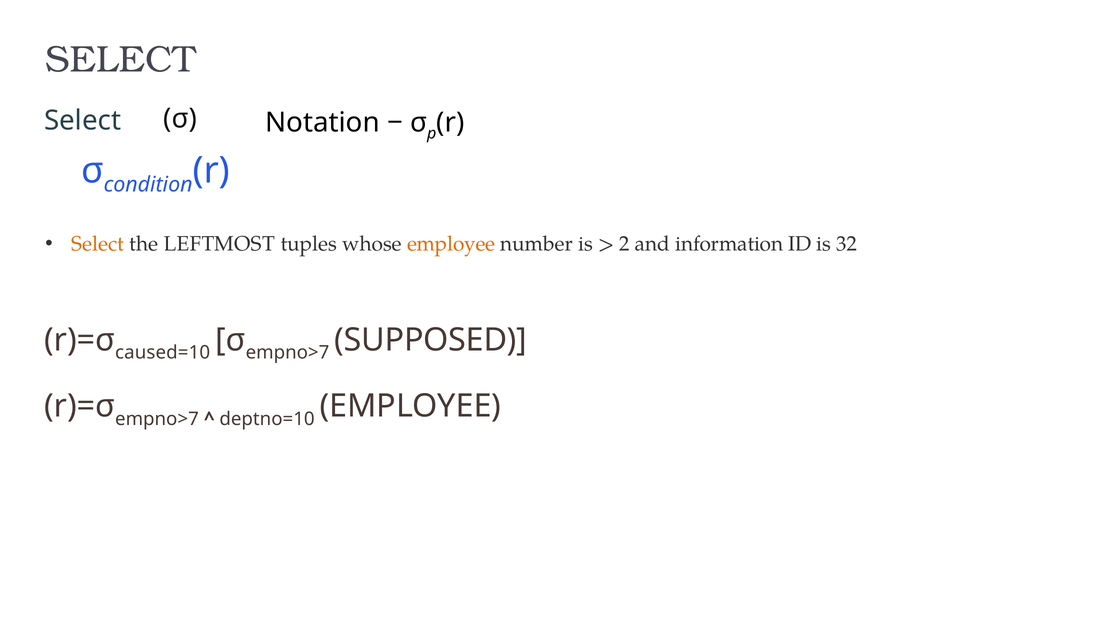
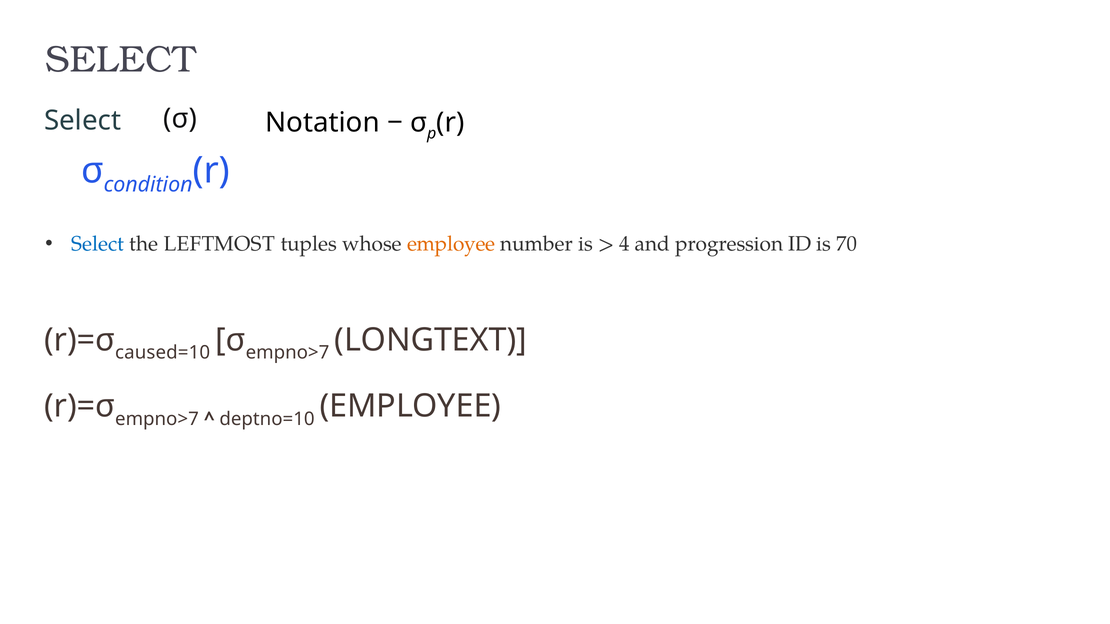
Select colour: orange -> blue (98, 244)
2: 2 -> 4 (624, 244)
information: information -> progression (729, 244)
32: 32 -> 70 (847, 244)
SUPPOSED: SUPPOSED -> LONGTEXT (431, 340)
